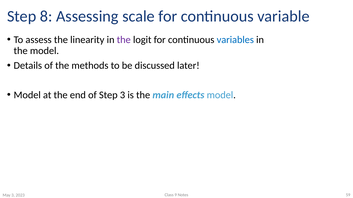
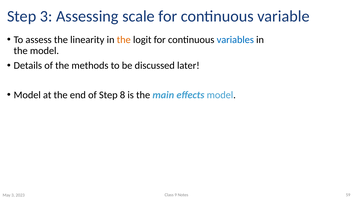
Step 8: 8 -> 3 (46, 16)
the colour: purple -> orange (124, 40)
Step 3: 3 -> 8 (123, 95)
